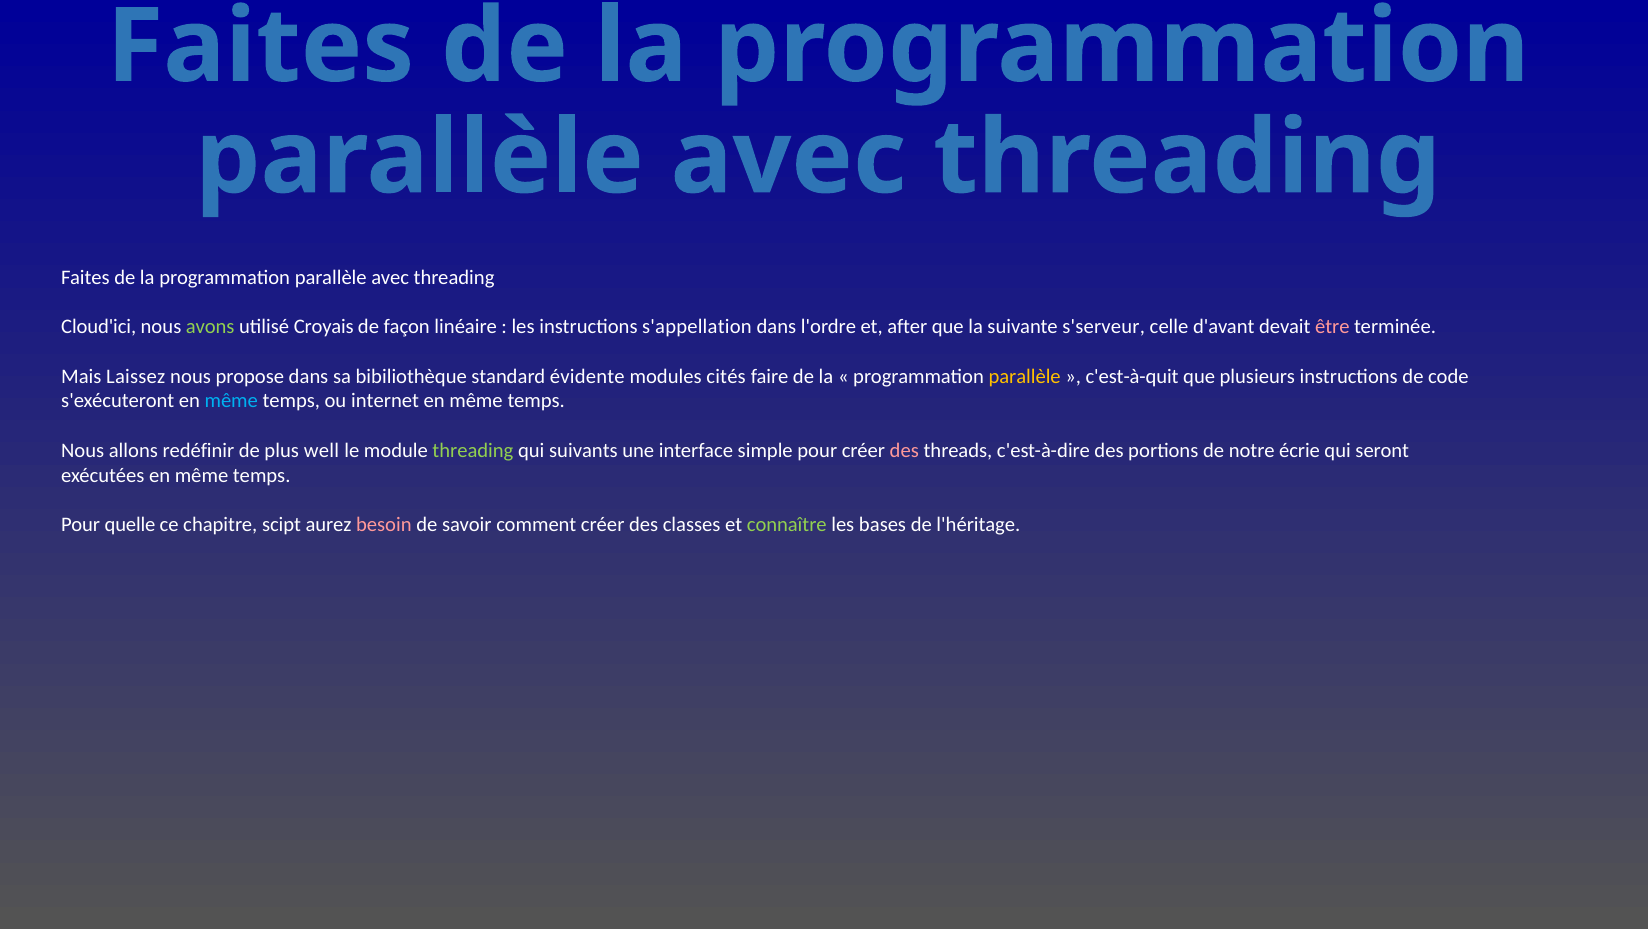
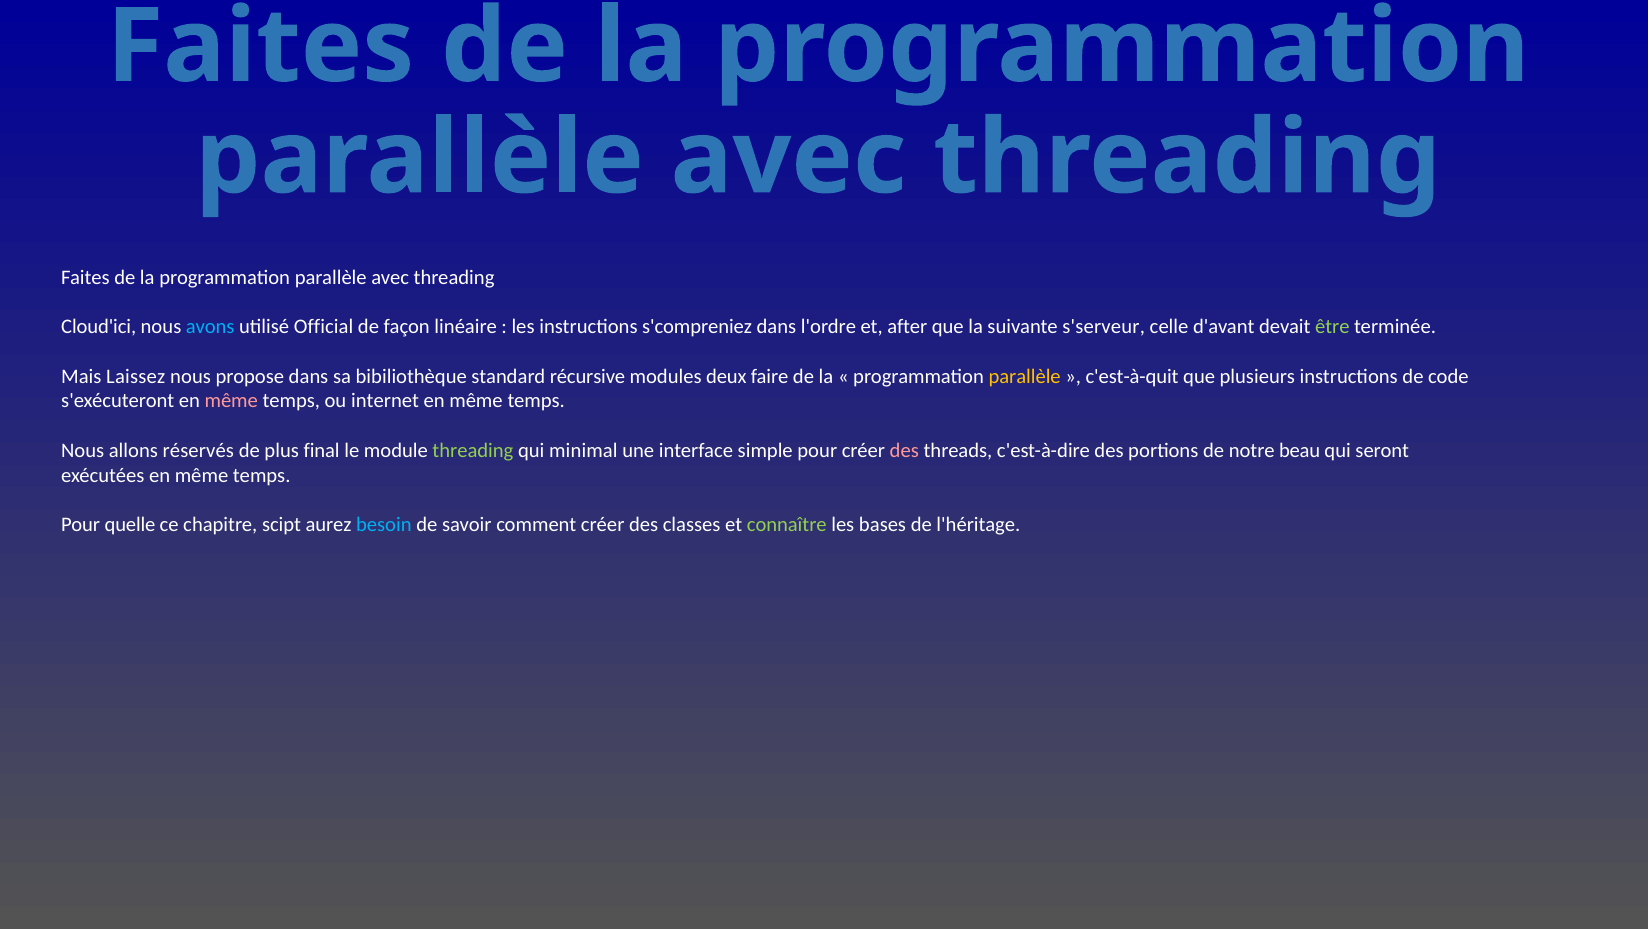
avons colour: light green -> light blue (210, 327)
Croyais: Croyais -> Official (324, 327)
s'appellation: s'appellation -> s'compreniez (697, 327)
être colour: pink -> light green (1332, 327)
évidente: évidente -> récursive (587, 376)
cités: cités -> deux (726, 376)
même colour: light blue -> pink (231, 401)
redéfinir: redéfinir -> réservés (198, 451)
well: well -> final (322, 451)
suivants: suivants -> minimal (583, 451)
écrie: écrie -> beau (1300, 451)
besoin colour: pink -> light blue (384, 525)
